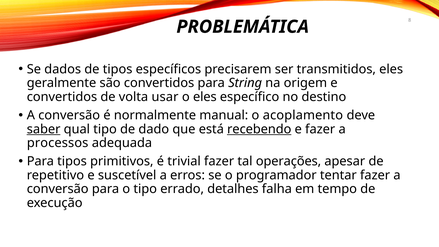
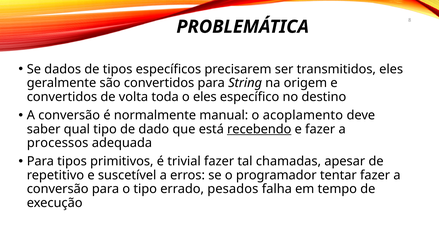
usar: usar -> toda (165, 97)
saber underline: present -> none (44, 129)
operações: operações -> chamadas (288, 161)
detalhes: detalhes -> pesados (233, 189)
